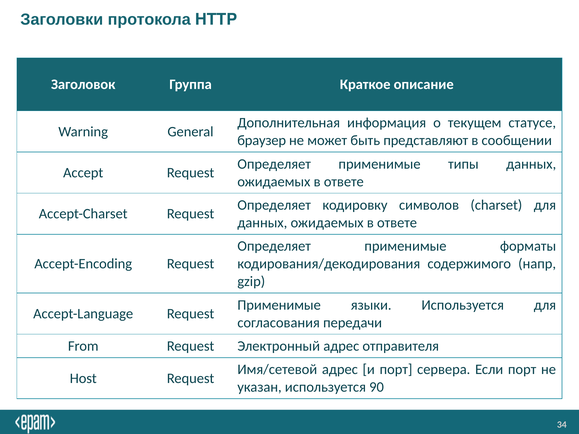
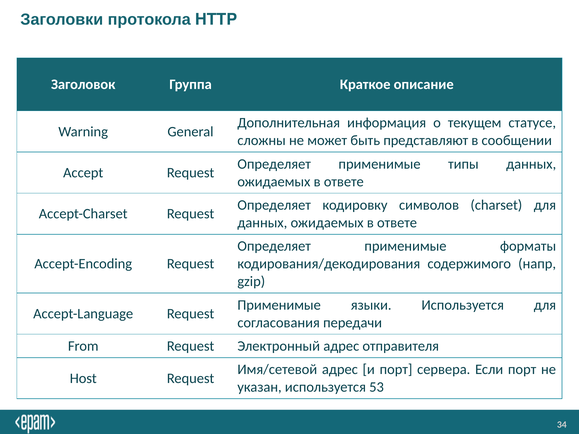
браузер: браузер -> сложны (262, 141)
90: 90 -> 53 (377, 387)
